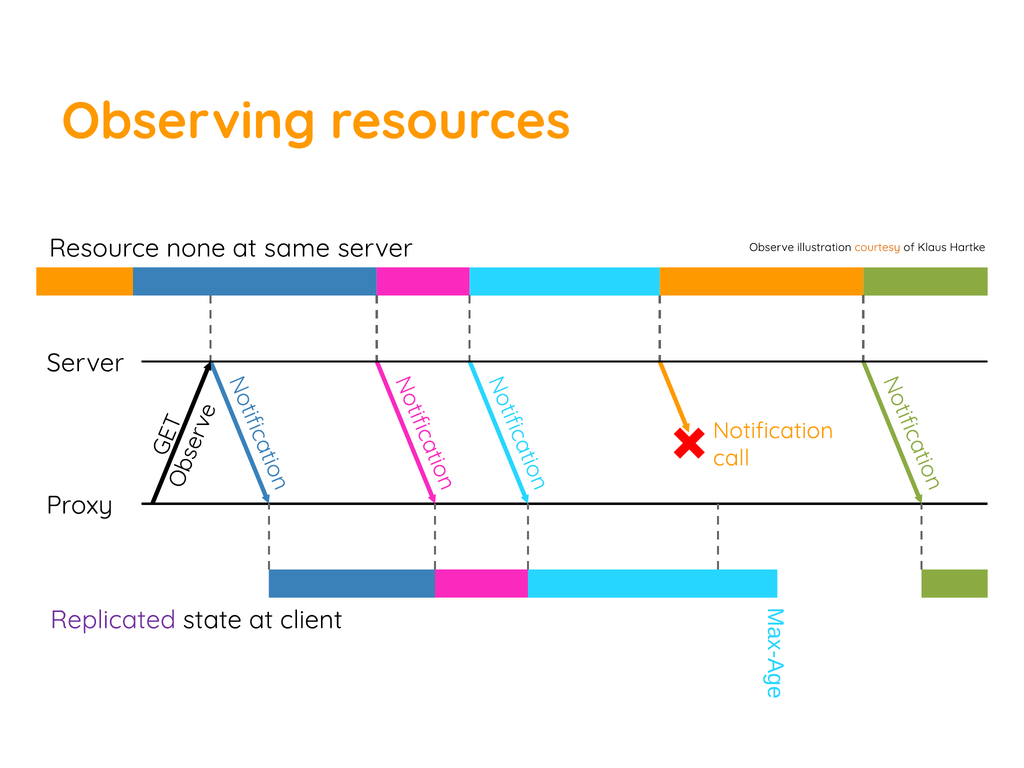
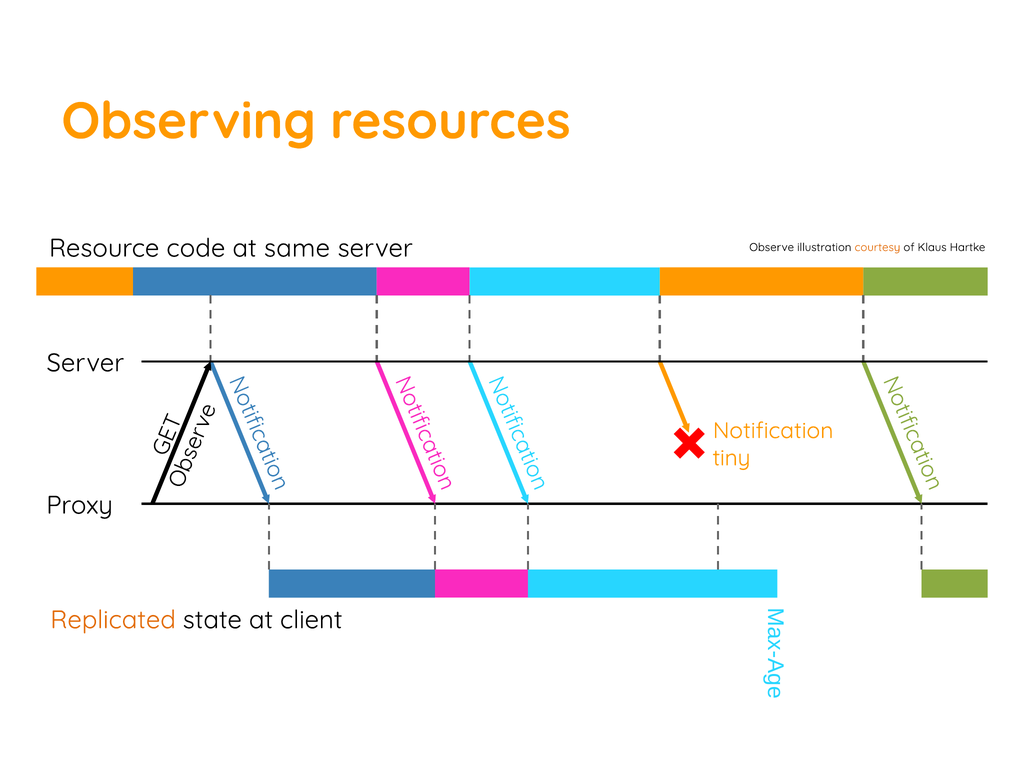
none: none -> code (196, 248)
call: call -> tiny (731, 458)
Replicated colour: purple -> orange (113, 620)
